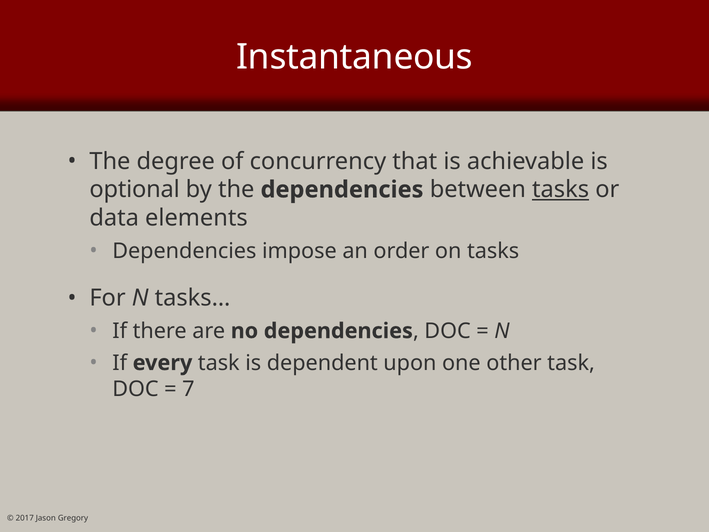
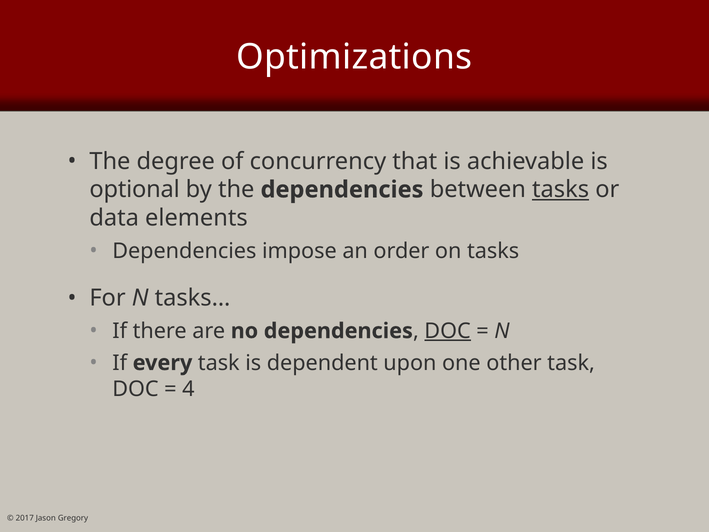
Instantaneous: Instantaneous -> Optimizations (354, 57)
DOC underline: none -> present (448, 331)
7: 7 -> 4 (188, 389)
